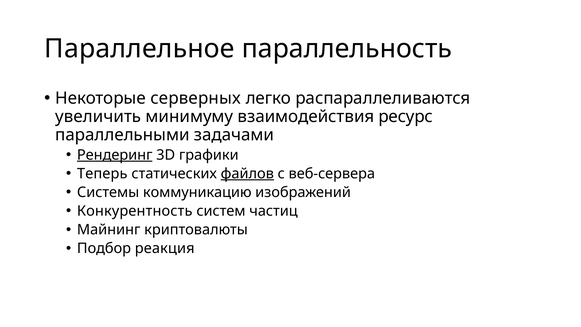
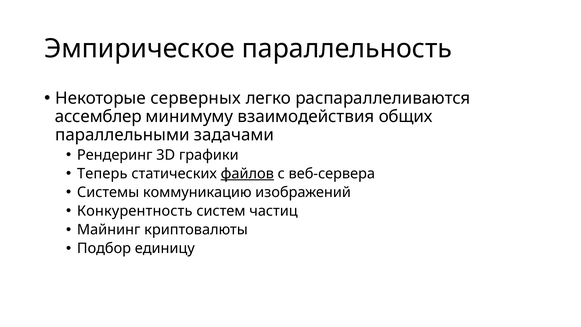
Параллельное: Параллельное -> Эмпирическое (140, 49)
увеличить: увеличить -> ассемблер (98, 117)
ресурс: ресурс -> общих (406, 117)
Рендеринг underline: present -> none (115, 155)
реакция: реакция -> единицу (165, 248)
